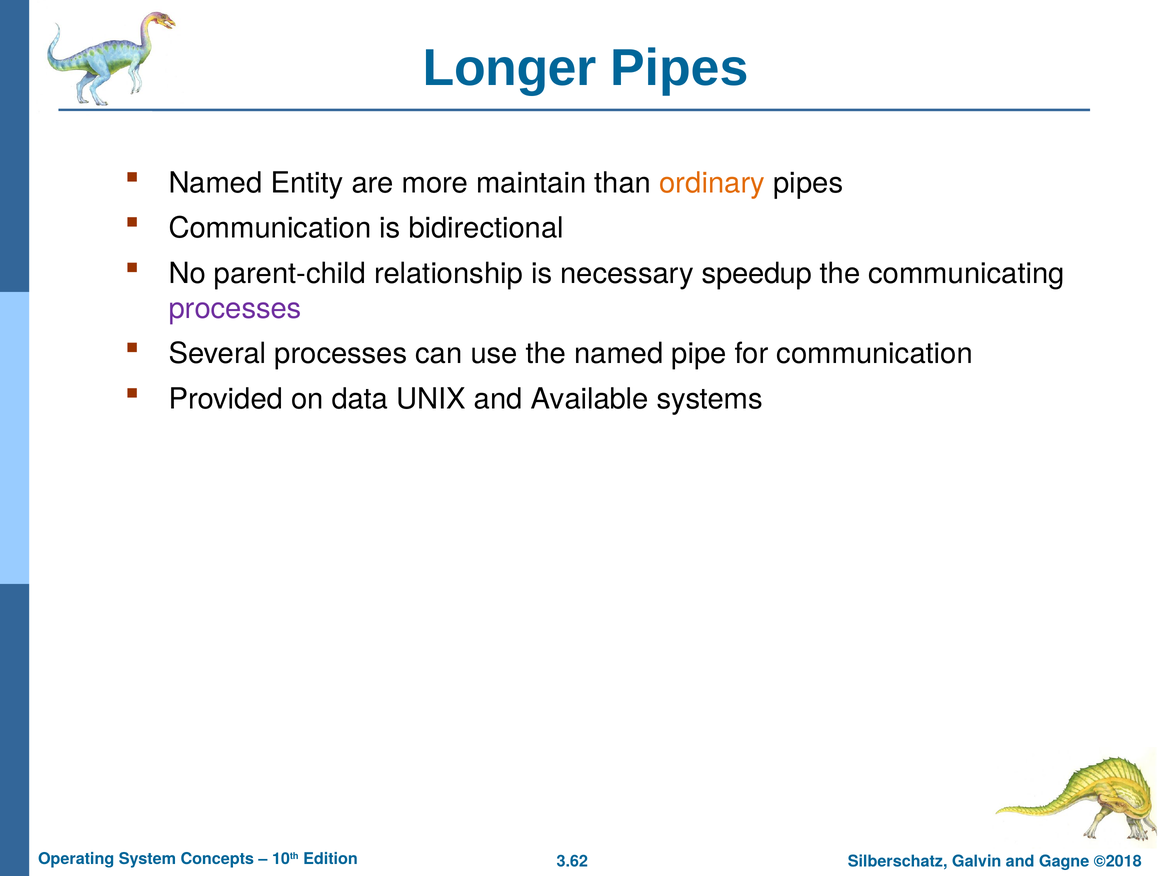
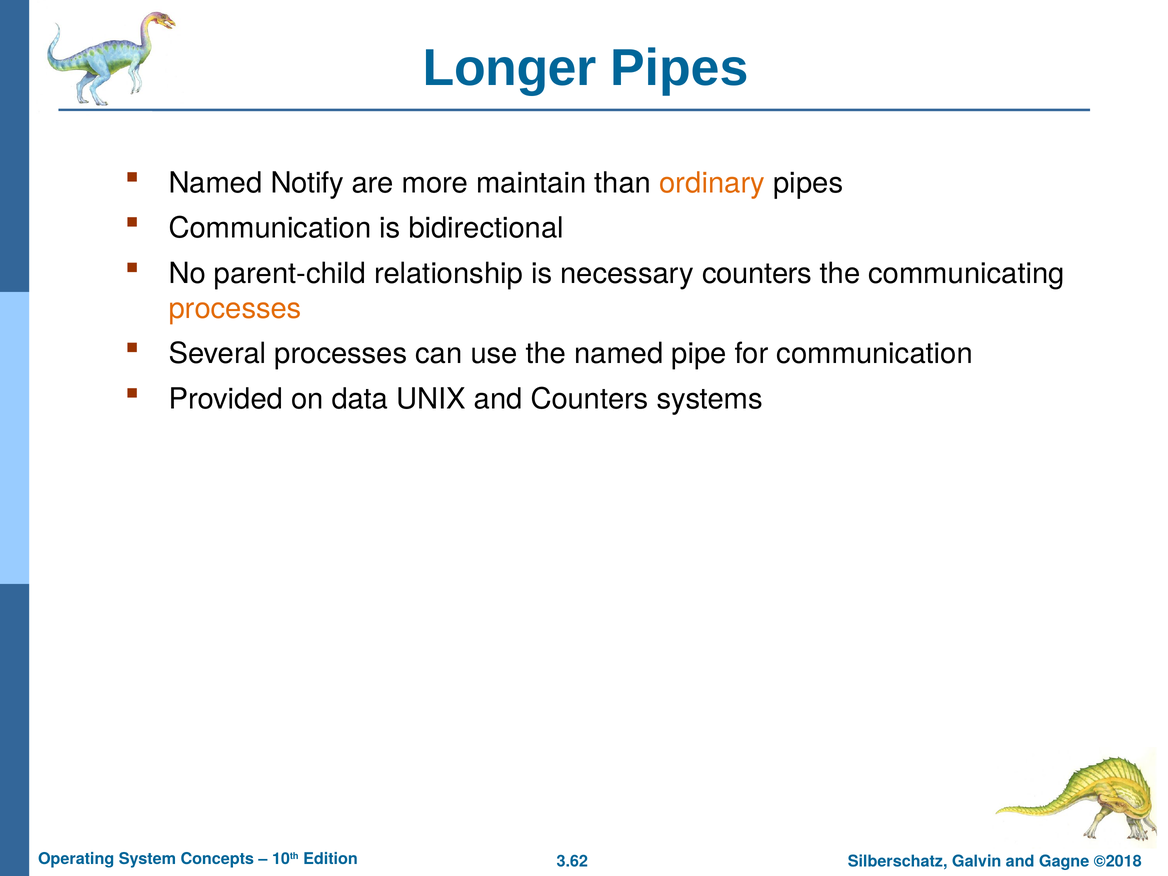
Entity: Entity -> Notify (307, 183)
necessary speedup: speedup -> counters (757, 273)
processes colour: purple -> orange (235, 308)
and Available: Available -> Counters (590, 399)
